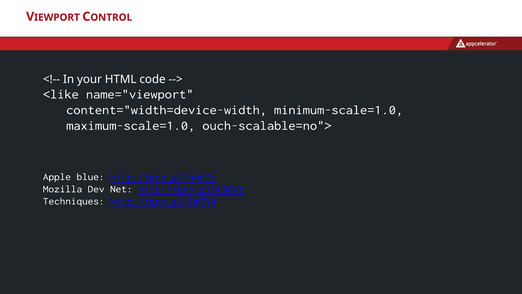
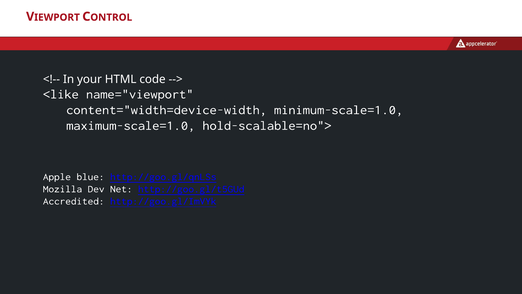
ouch-scalable=no">: ouch-scalable=no"> -> hold-scalable=no"> (267, 125)
Techniques: Techniques -> Accredited (74, 201)
